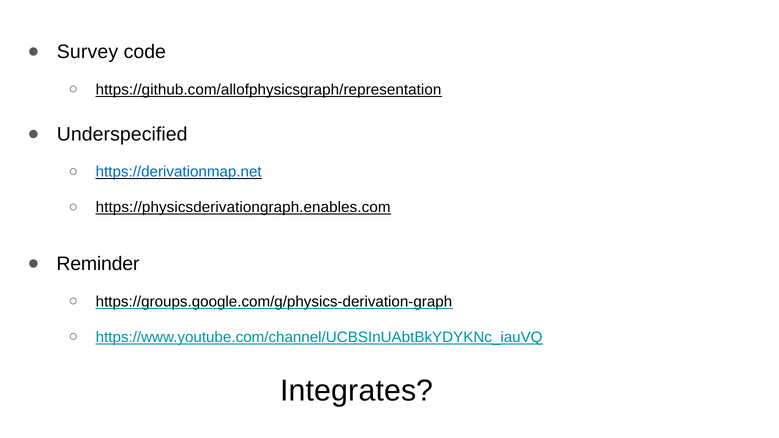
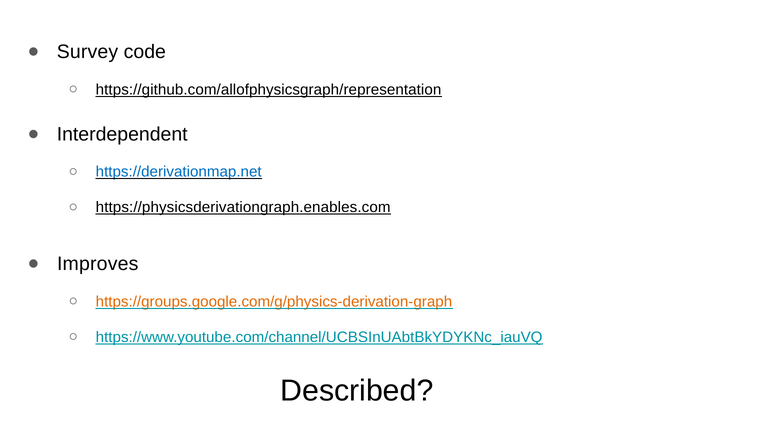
Underspecified: Underspecified -> Interdependent (122, 134)
Reminder: Reminder -> Improves (98, 264)
https://groups.google.com/g/physics-derivation-graph colour: black -> orange (274, 302)
Integrates: Integrates -> Described (357, 391)
